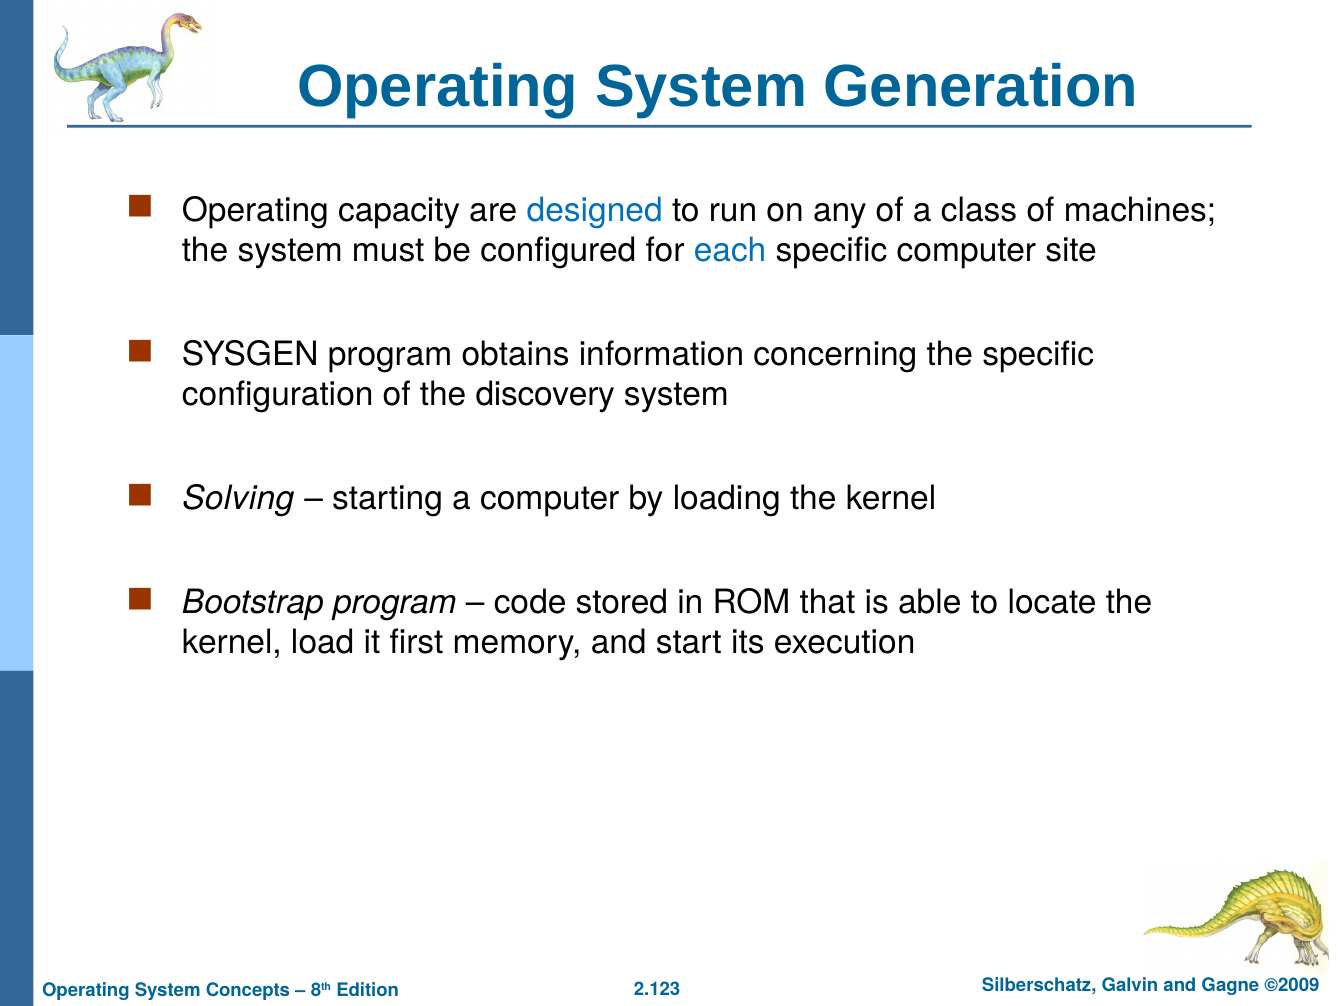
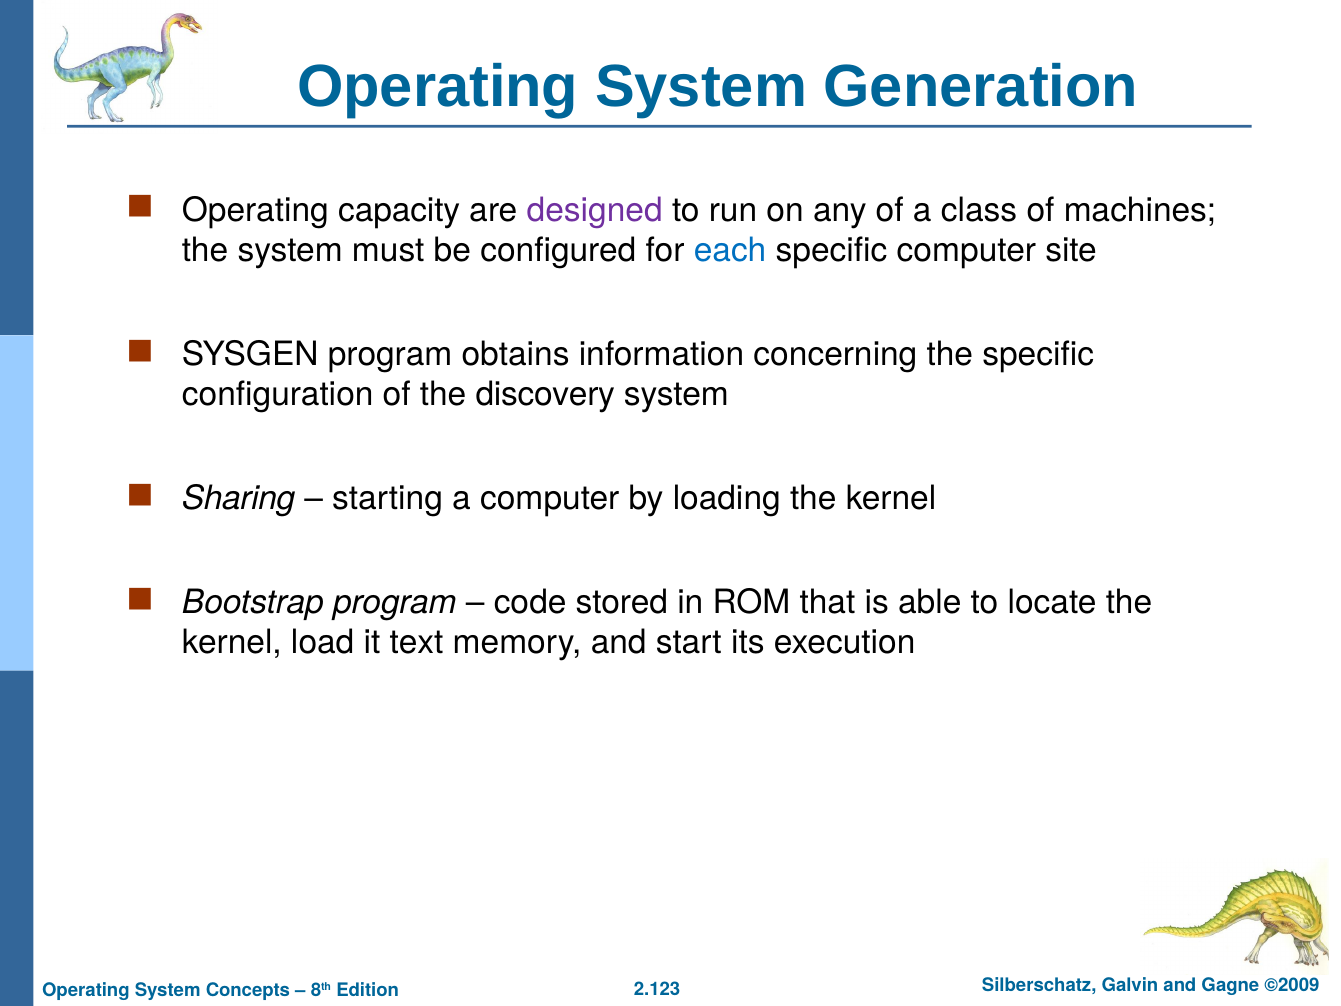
designed colour: blue -> purple (595, 210)
Solving: Solving -> Sharing (239, 498)
first: first -> text (417, 642)
